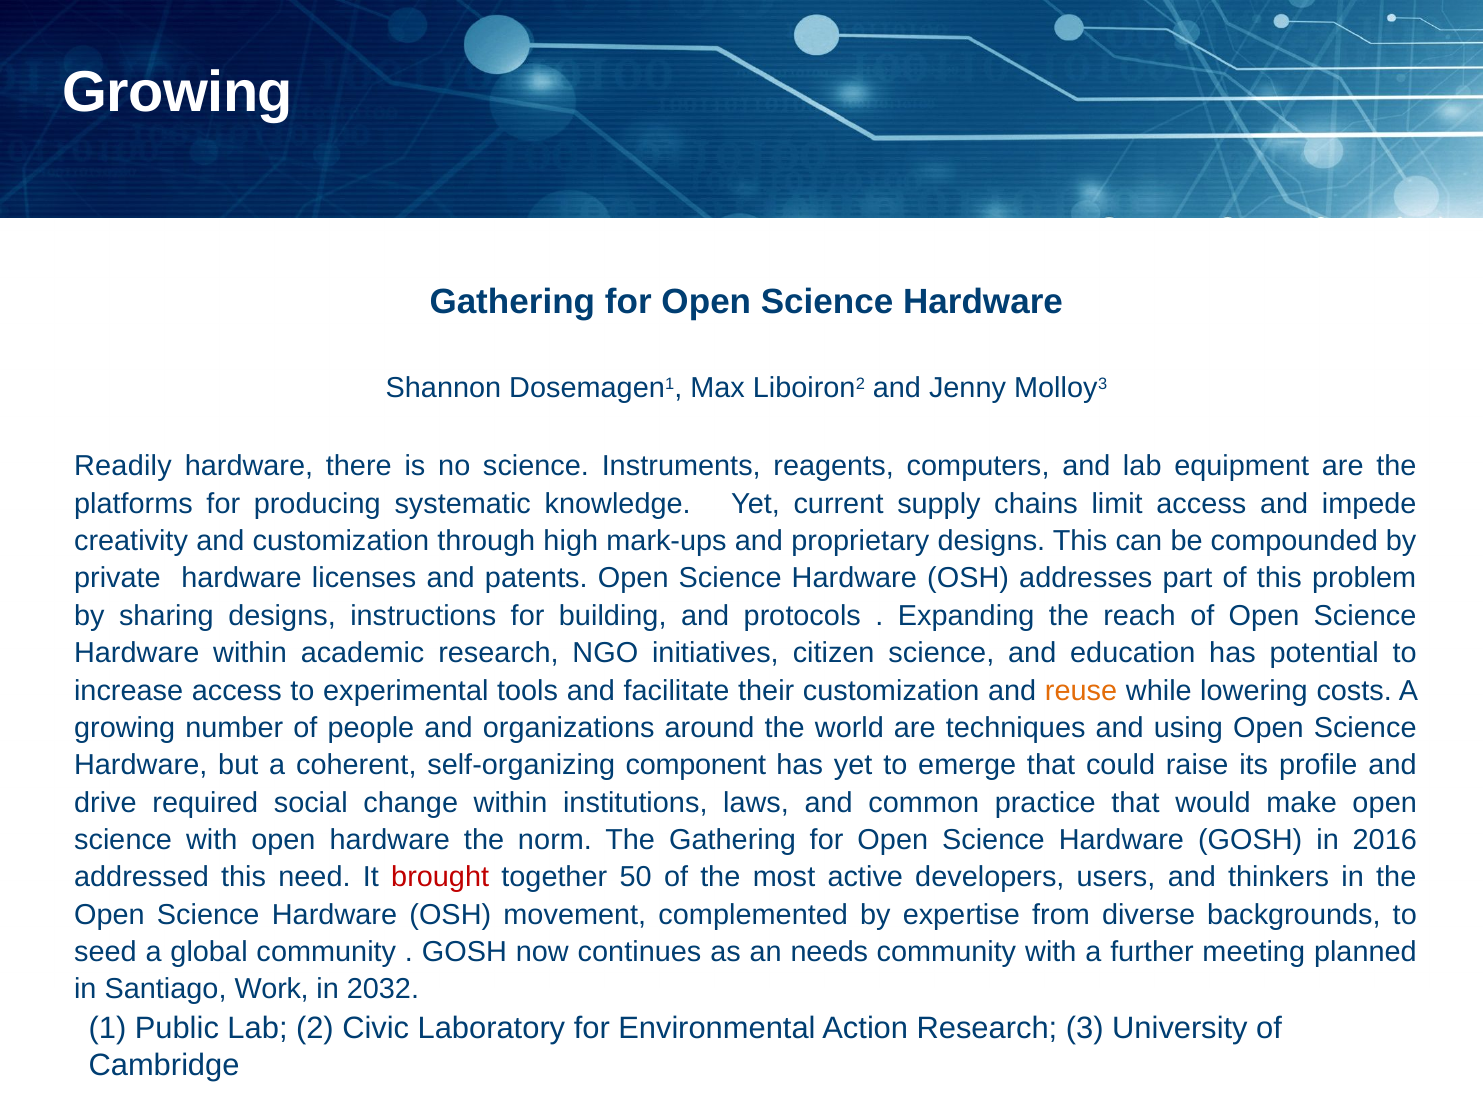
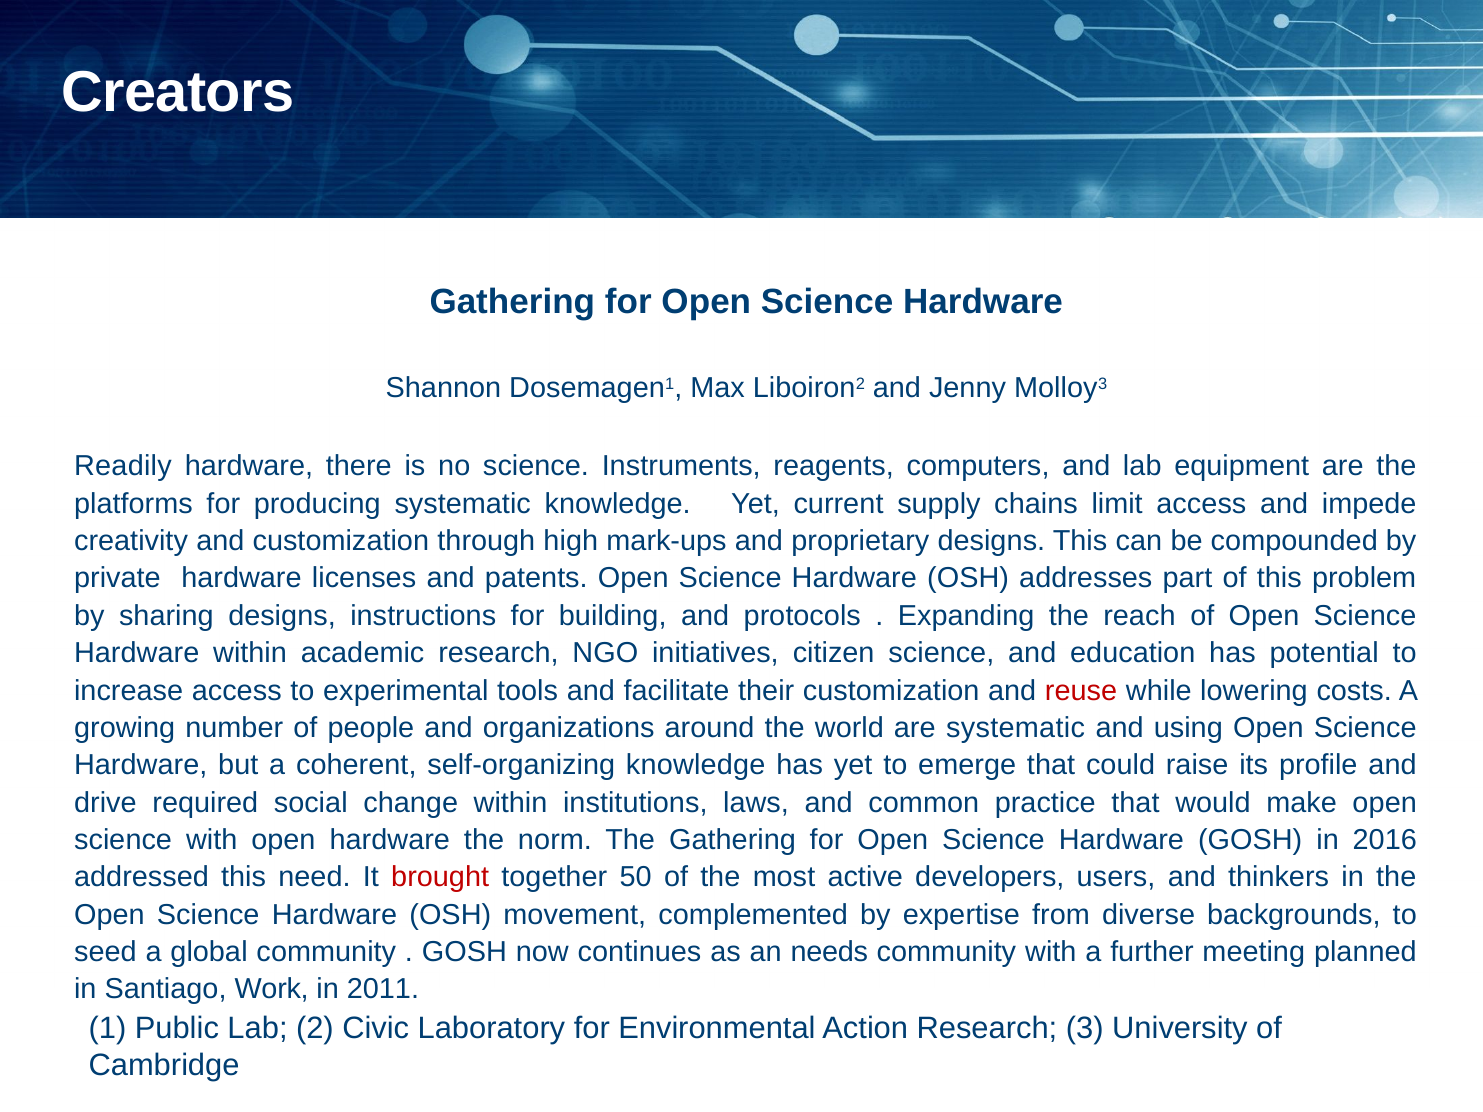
Growing: Growing -> Creators (178, 93)
reuse colour: orange -> red (1081, 691)
are techniques: techniques -> systematic (1016, 728)
self-organizing component: component -> knowledge (696, 765)
2032: 2032 -> 2011 (383, 990)
